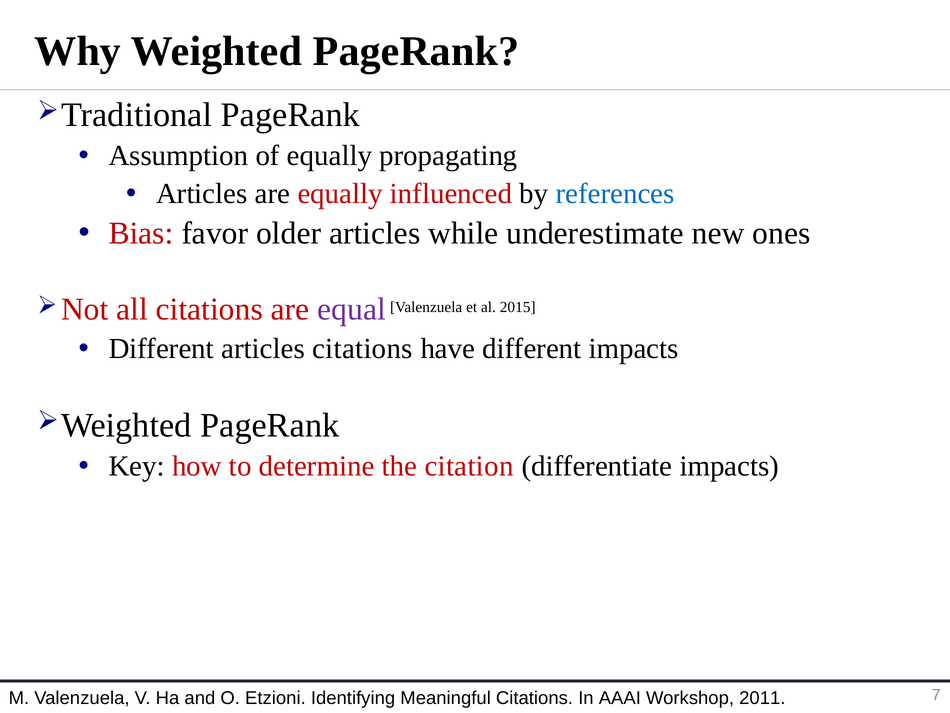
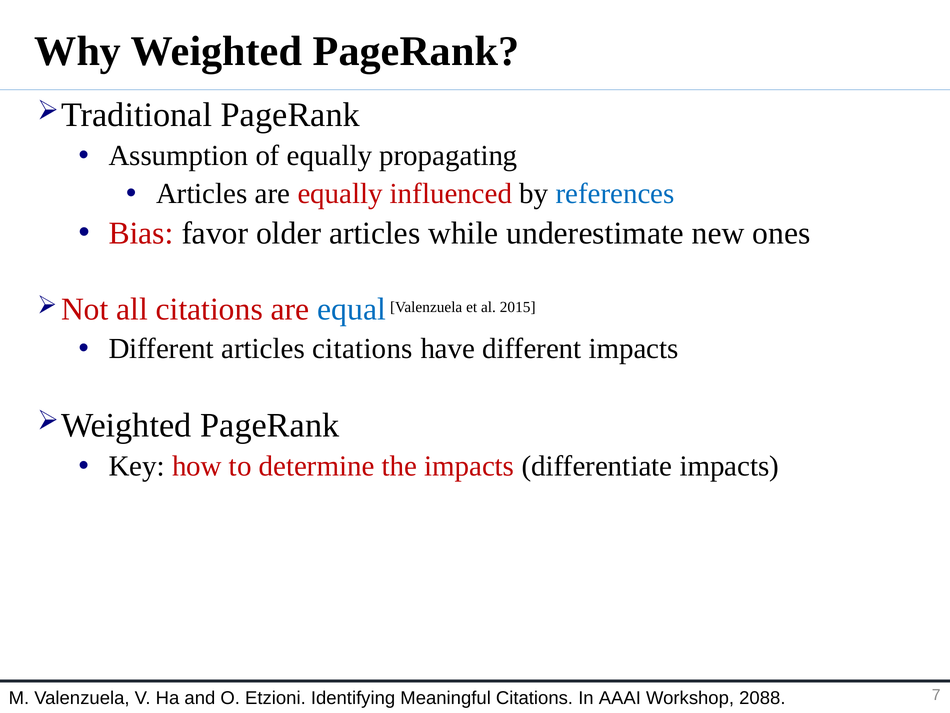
equal colour: purple -> blue (352, 309)
the citation: citation -> impacts (469, 466)
2011: 2011 -> 2088 (762, 698)
